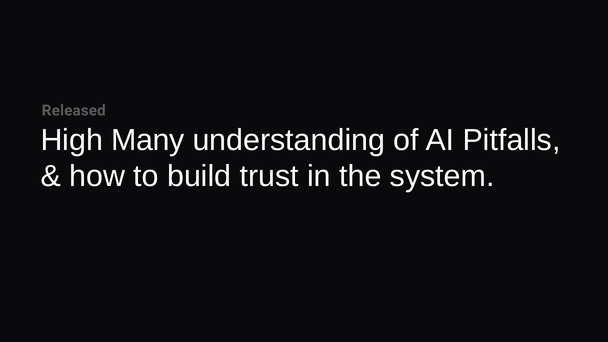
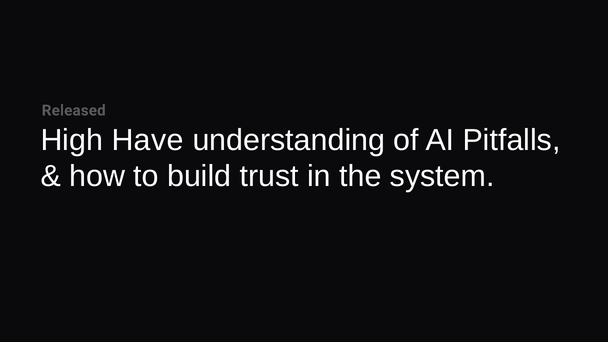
Many: Many -> Have (148, 140)
